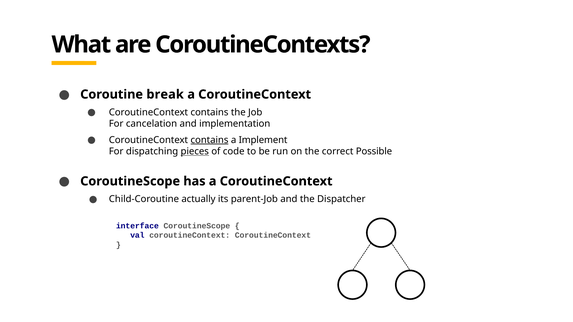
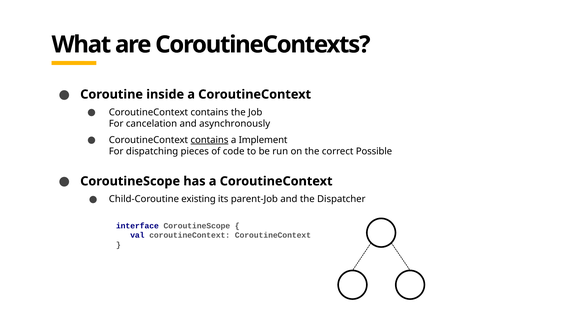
break: break -> inside (165, 94)
implementation: implementation -> asynchronously (235, 124)
pieces underline: present -> none (195, 152)
actually: actually -> existing (198, 199)
